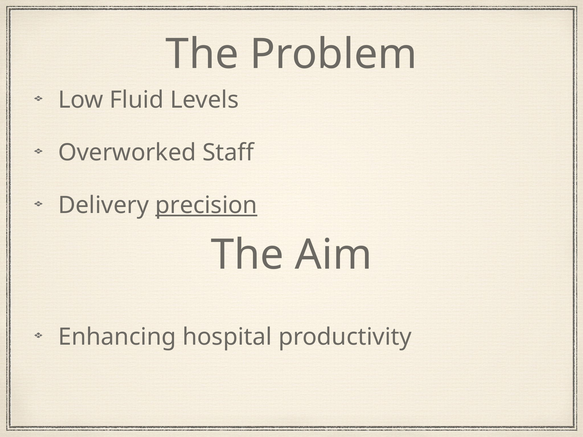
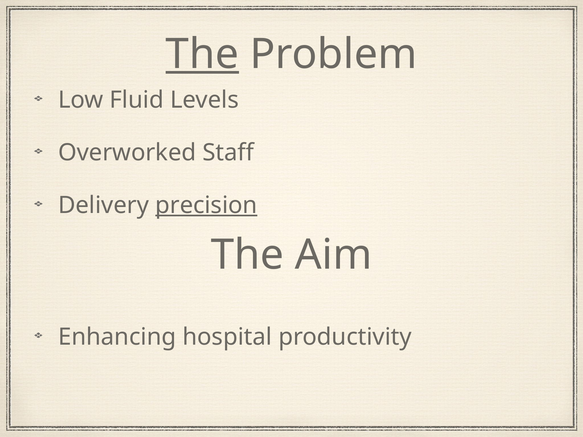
The underline: none -> present (202, 54)
